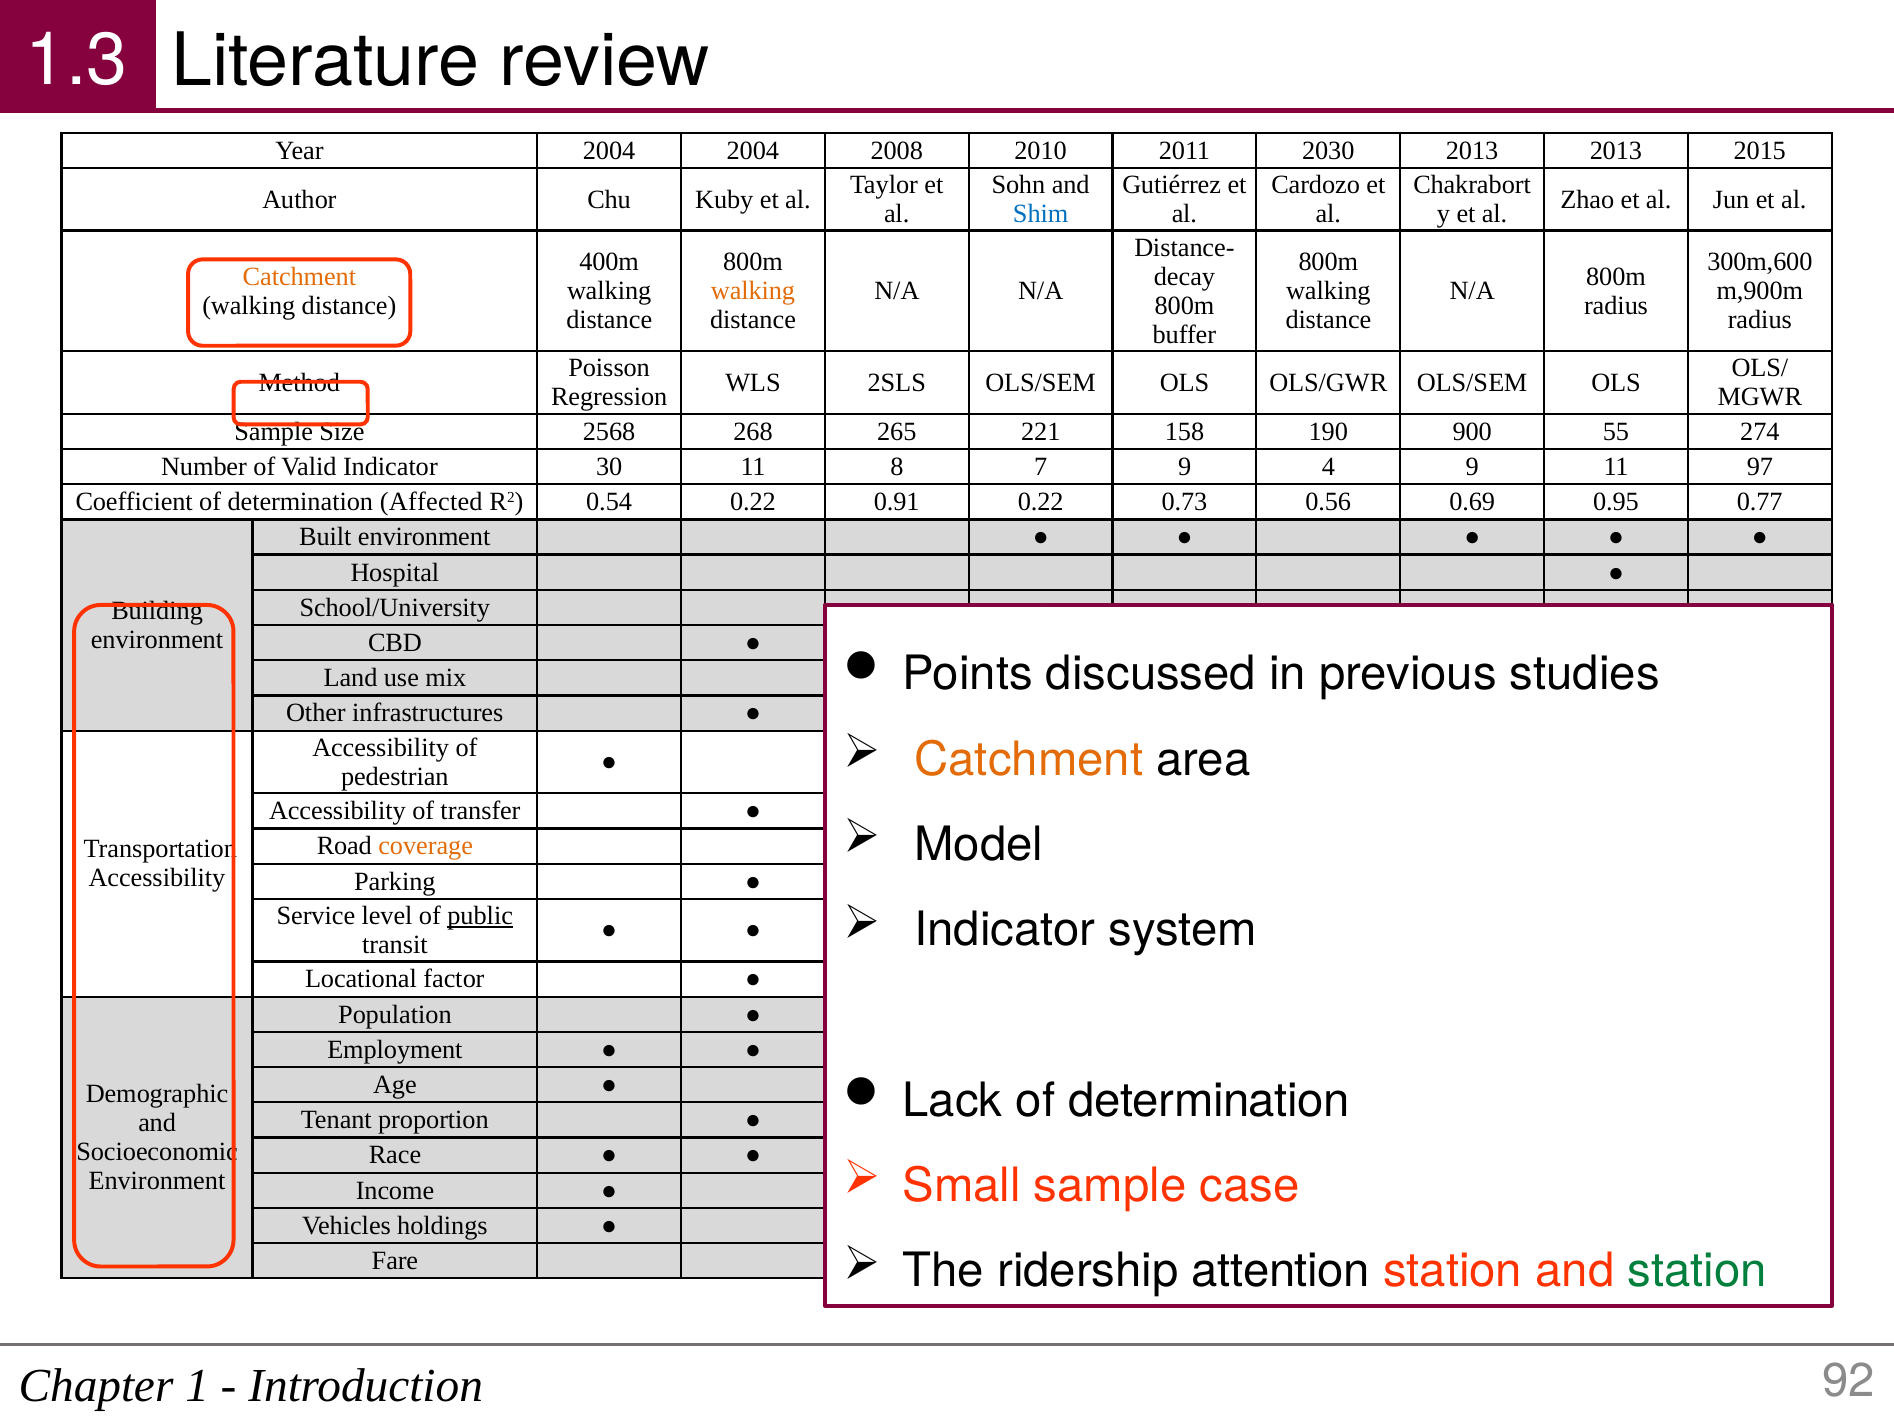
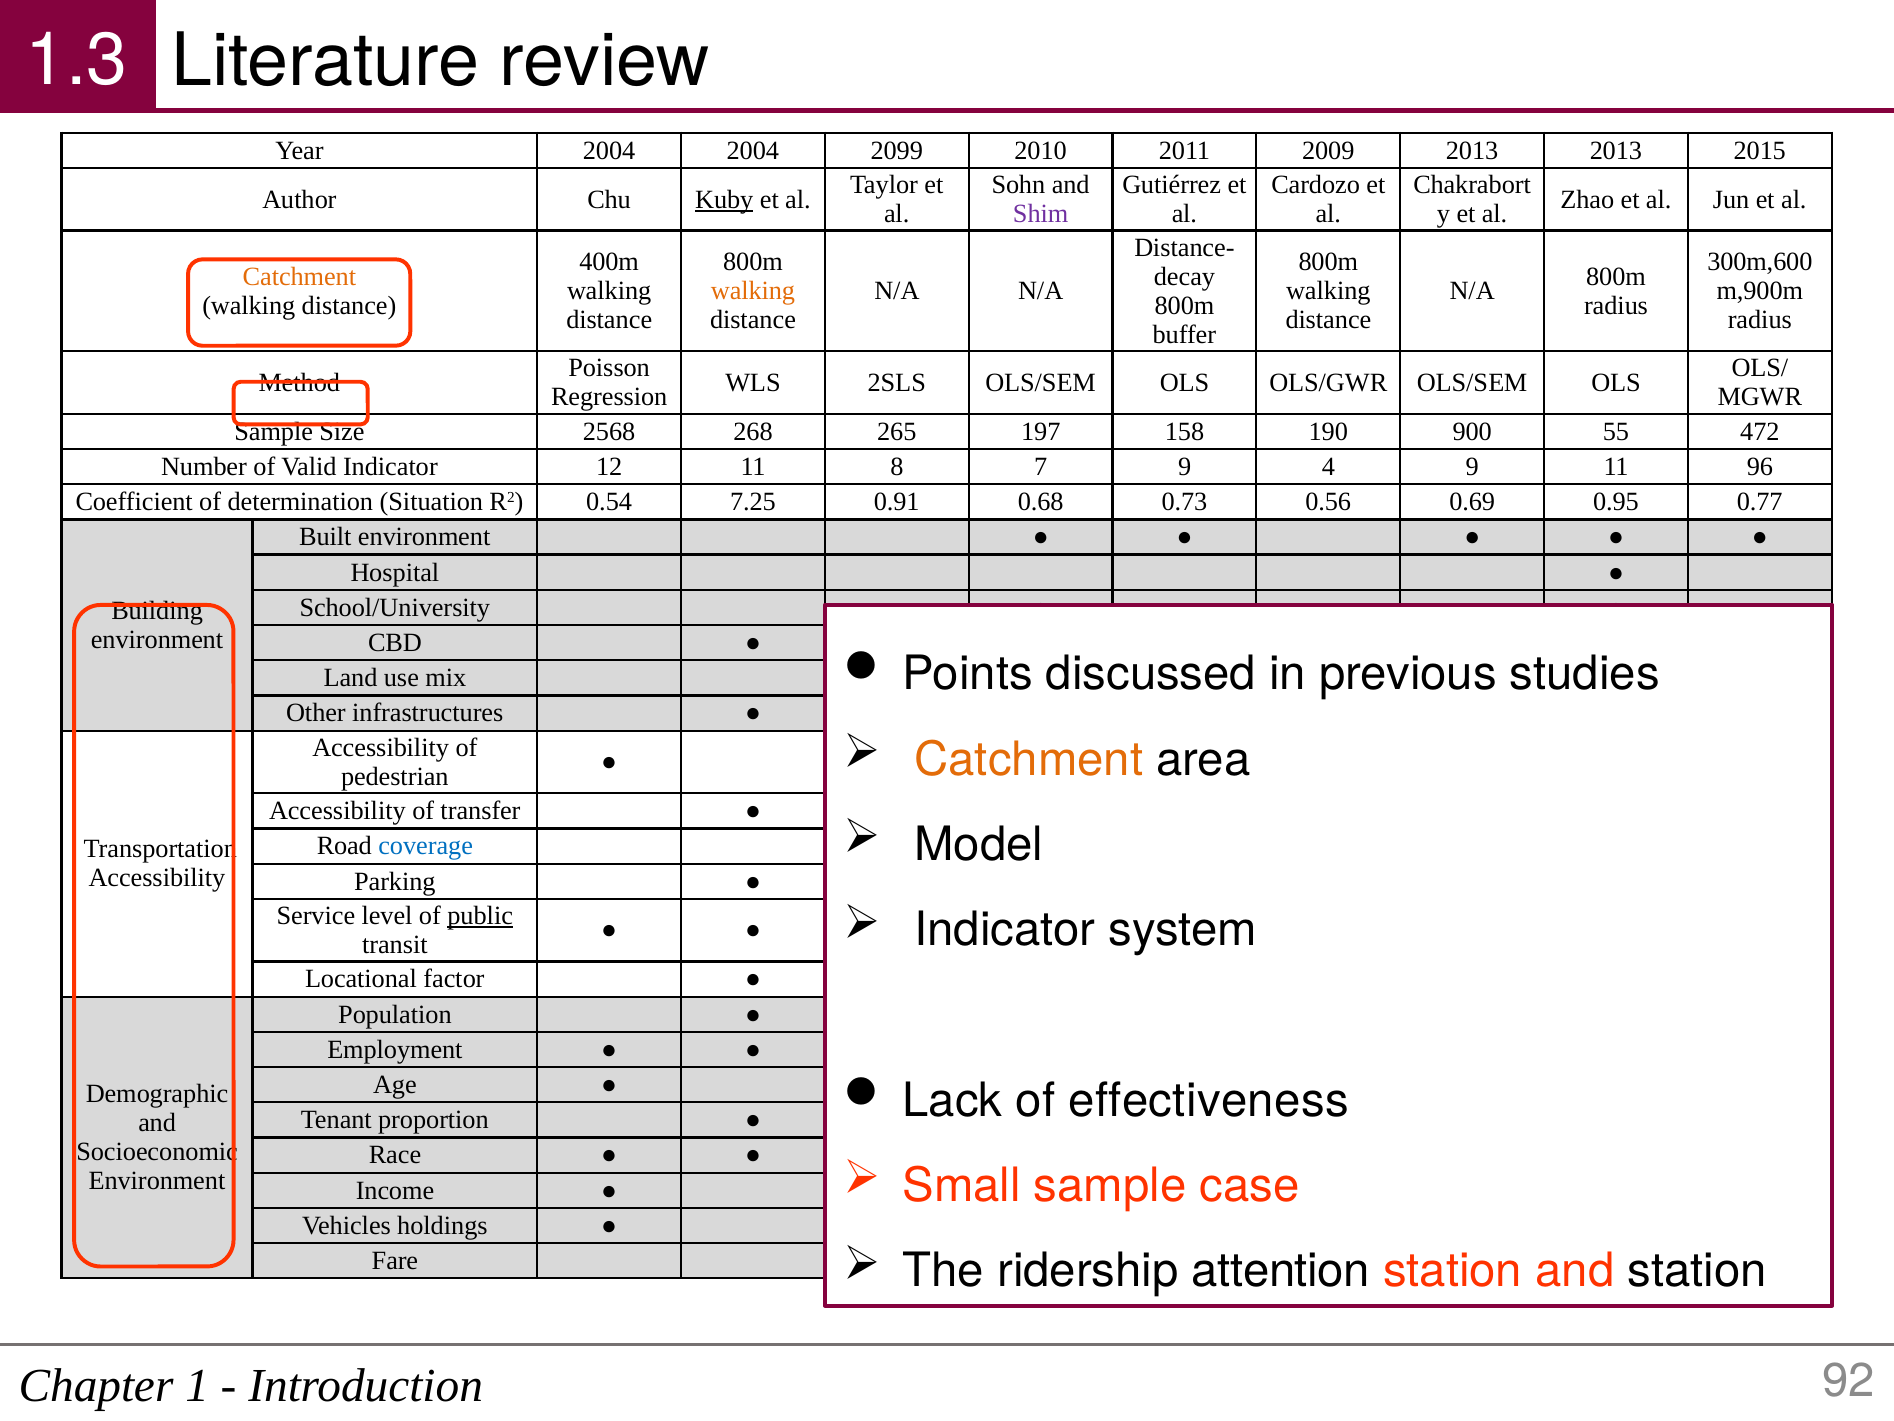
2008: 2008 -> 2099 (897, 150)
2030: 2030 -> 2009 (1328, 150)
Kuby underline: none -> present (724, 199)
Shim colour: blue -> purple (1041, 214)
221: 221 -> 197 (1041, 431)
274: 274 -> 472 (1760, 431)
30: 30 -> 12 (609, 467)
97: 97 -> 96 (1760, 467)
Affected: Affected -> Situation (431, 502)
0.54 0.22: 0.22 -> 7.25 (753, 502)
0.91 0.22: 0.22 -> 0.68 (1041, 502)
coverage colour: orange -> blue (426, 846)
Lack of determination: determination -> effectiveness (1209, 1100)
station colour: green -> black (1697, 1271)
